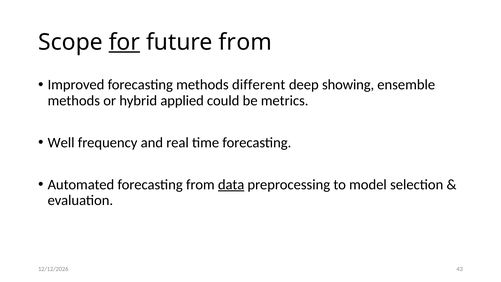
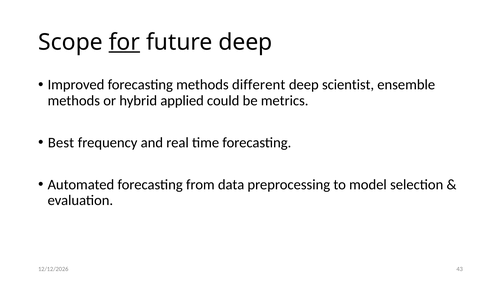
future from: from -> deep (245, 42)
showing: showing -> scientist (348, 85)
Well: Well -> Best (61, 143)
data underline: present -> none (231, 185)
